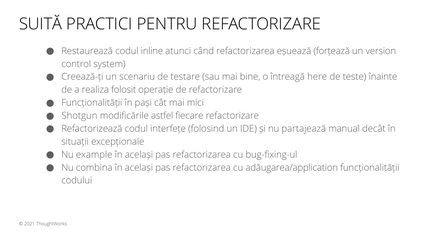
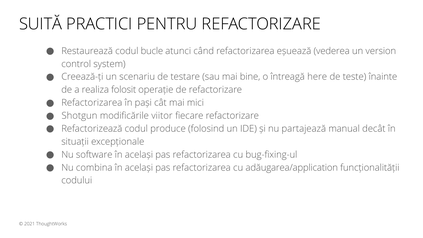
inline: inline -> bucle (152, 51)
forțează: forțează -> vederea (332, 51)
Funcționalității: Funcționalității -> Refactorizarea (92, 103)
astfel: astfel -> viitor (162, 116)
interfețe: interfețe -> produce (168, 129)
example: example -> software (94, 155)
